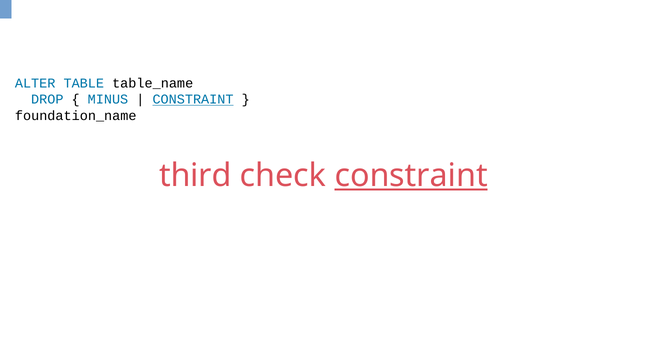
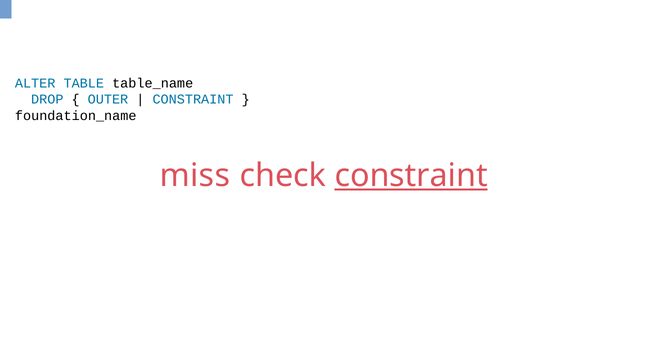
MINUS: MINUS -> OUTER (108, 99)
CONSTRAINT underline: present -> none (193, 99)
third: third -> miss (195, 175)
